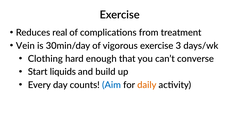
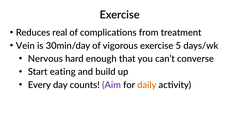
3: 3 -> 5 (178, 46)
Clothing: Clothing -> Nervous (45, 59)
liquids: liquids -> eating (63, 72)
Aim colour: blue -> purple (111, 85)
